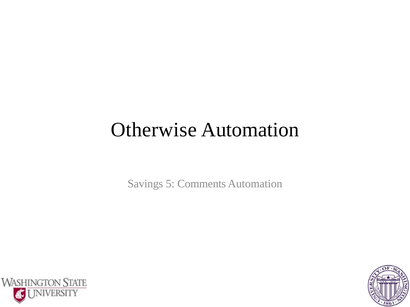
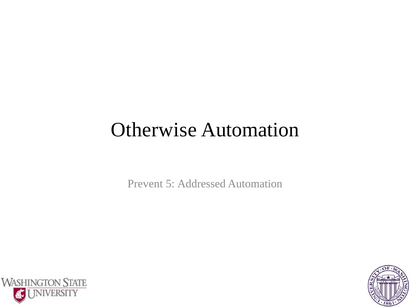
Savings: Savings -> Prevent (145, 184)
Comments: Comments -> Addressed (202, 184)
